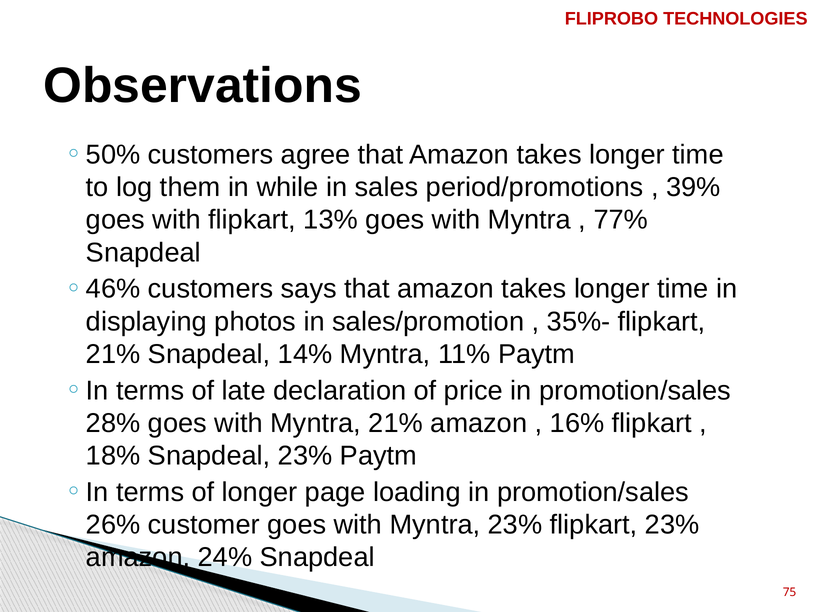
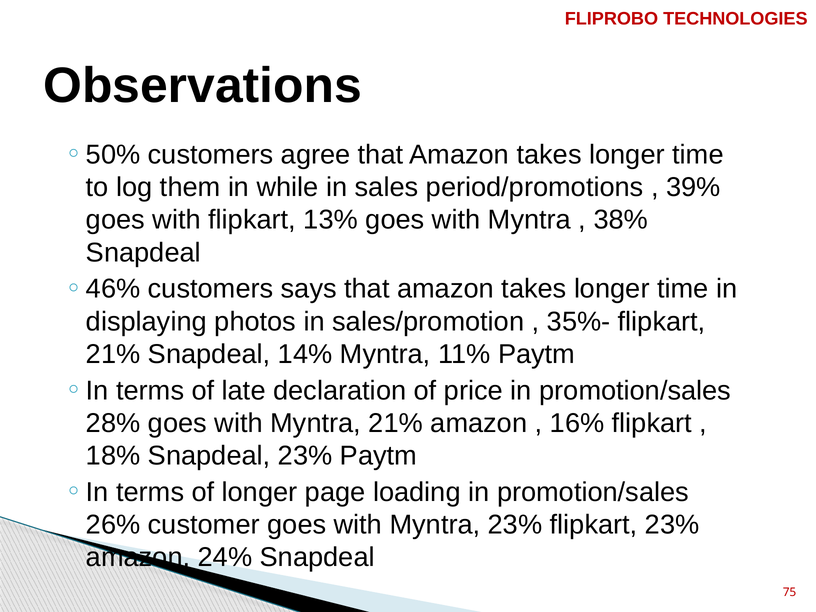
77%: 77% -> 38% (621, 220)
